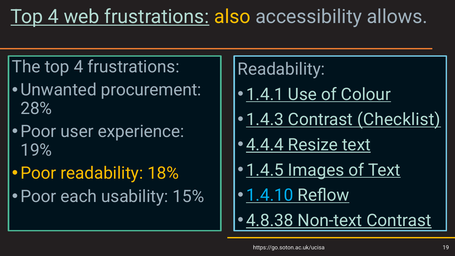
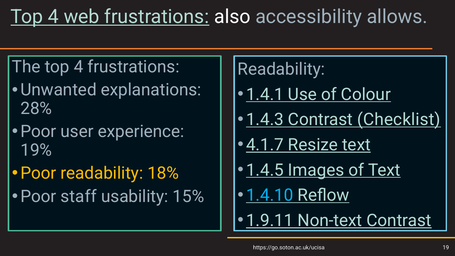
also colour: yellow -> white (232, 17)
procurement: procurement -> explanations (151, 90)
4.4.4: 4.4.4 -> 4.1.7 (265, 145)
each: each -> staff (79, 196)
4.8.38: 4.8.38 -> 1.9.11 (270, 220)
